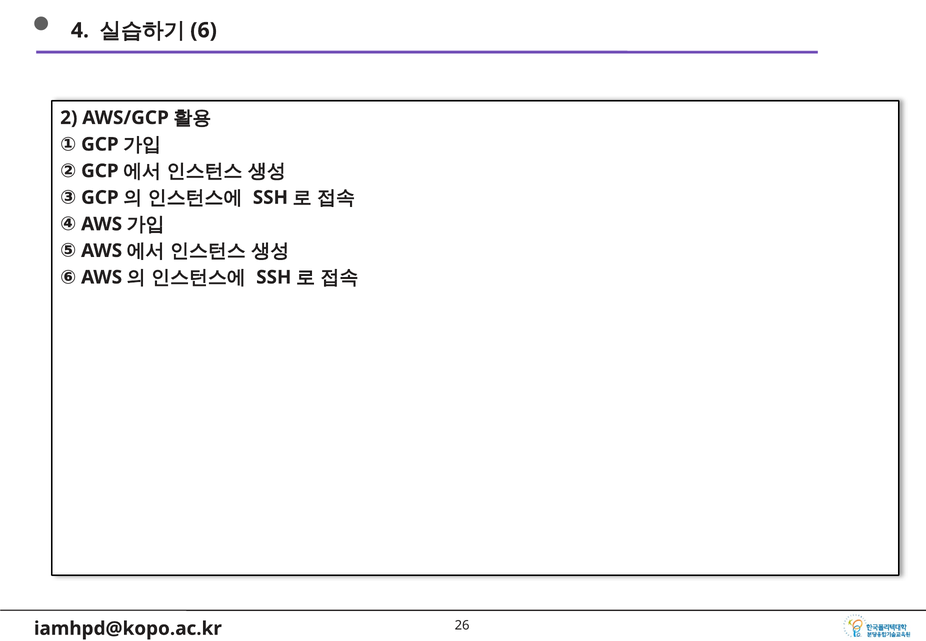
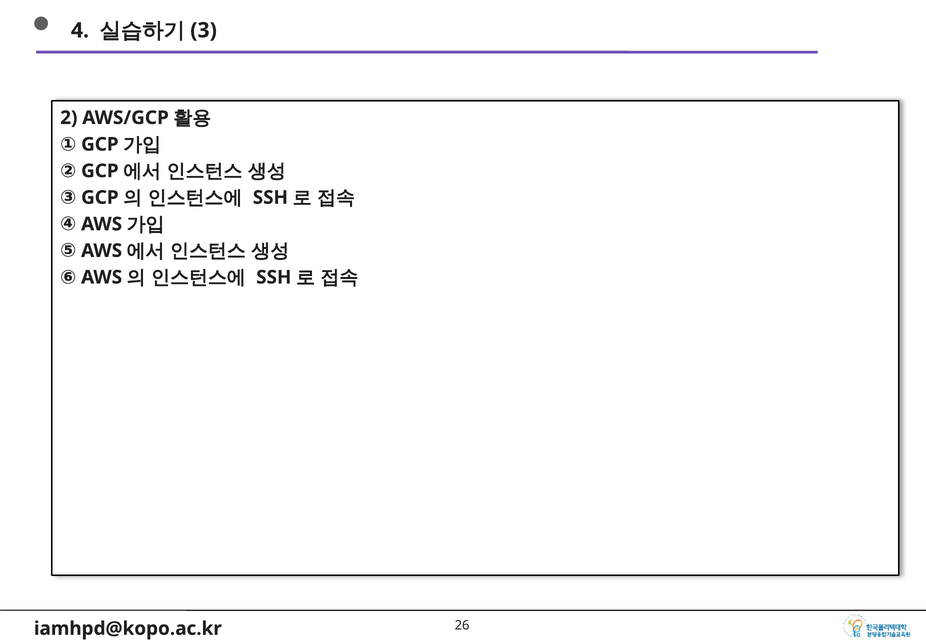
6: 6 -> 3 (204, 30)
